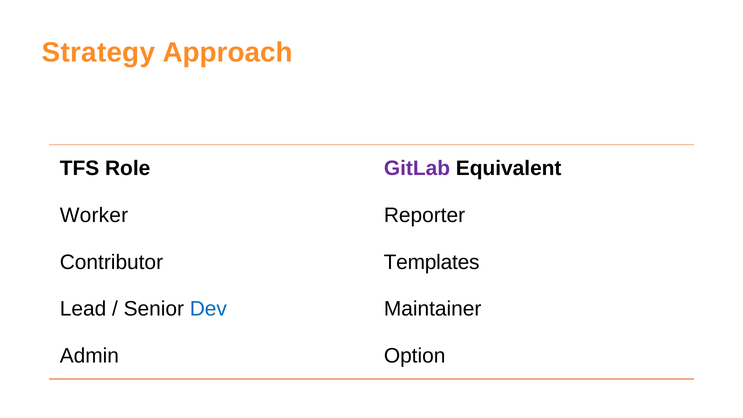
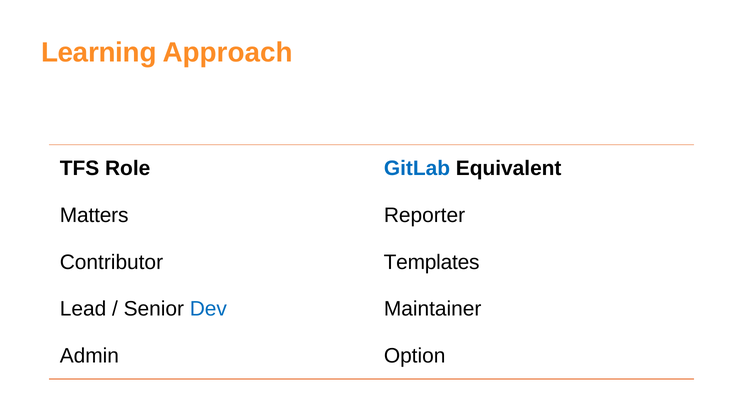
Strategy: Strategy -> Learning (99, 52)
GitLab colour: purple -> blue (417, 169)
Worker: Worker -> Matters (94, 215)
